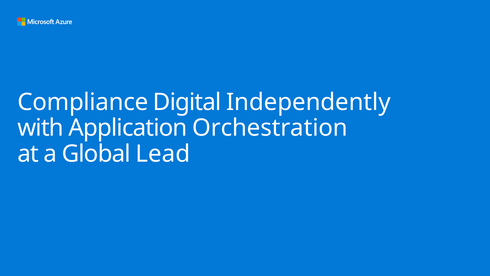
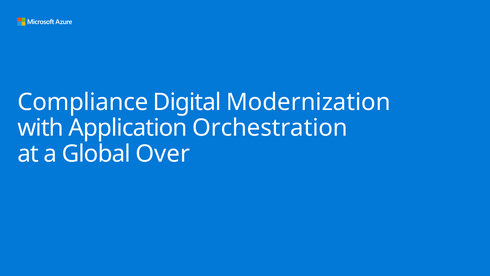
Independently: Independently -> Modernization (308, 102)
Lead: Lead -> Over (163, 154)
